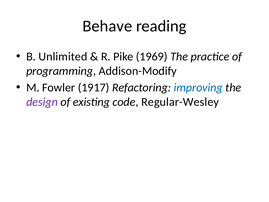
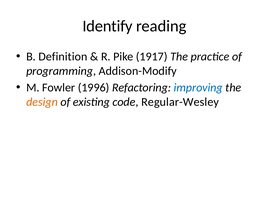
Behave: Behave -> Identify (107, 26)
Unlimited: Unlimited -> Definition (63, 56)
1969: 1969 -> 1917 (152, 56)
1917: 1917 -> 1996 (94, 88)
design colour: purple -> orange (42, 102)
